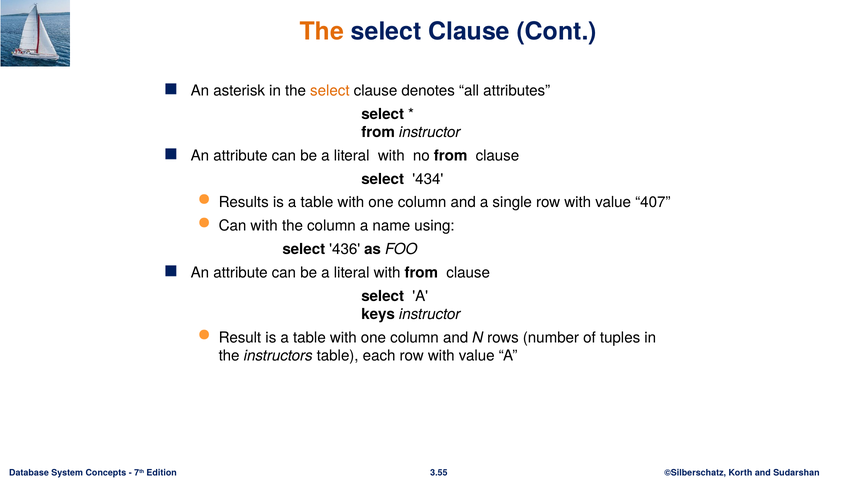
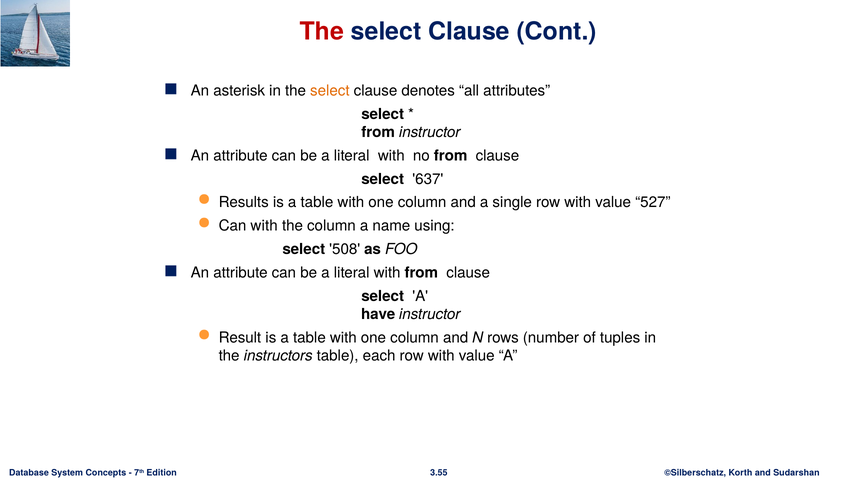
The colour: orange -> red (322, 31)
434: 434 -> 637 (428, 179)
407: 407 -> 527 (653, 202)
436: 436 -> 508 (345, 249)
keys: keys -> have (378, 314)
